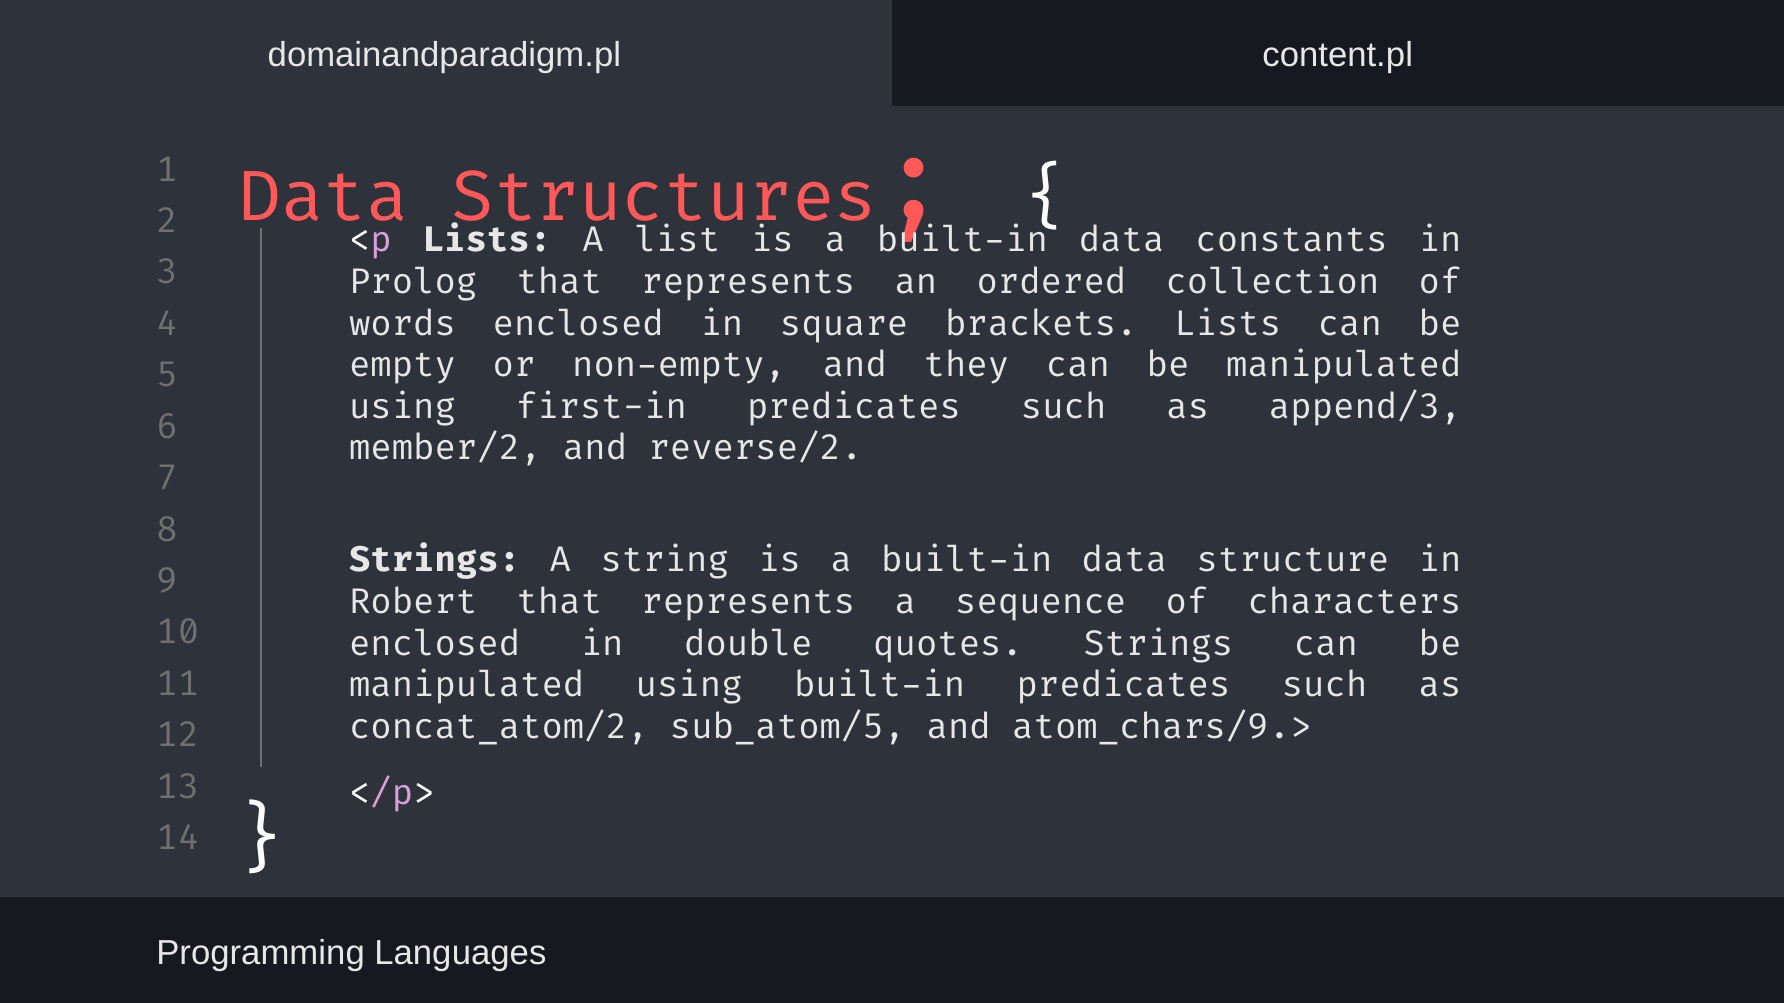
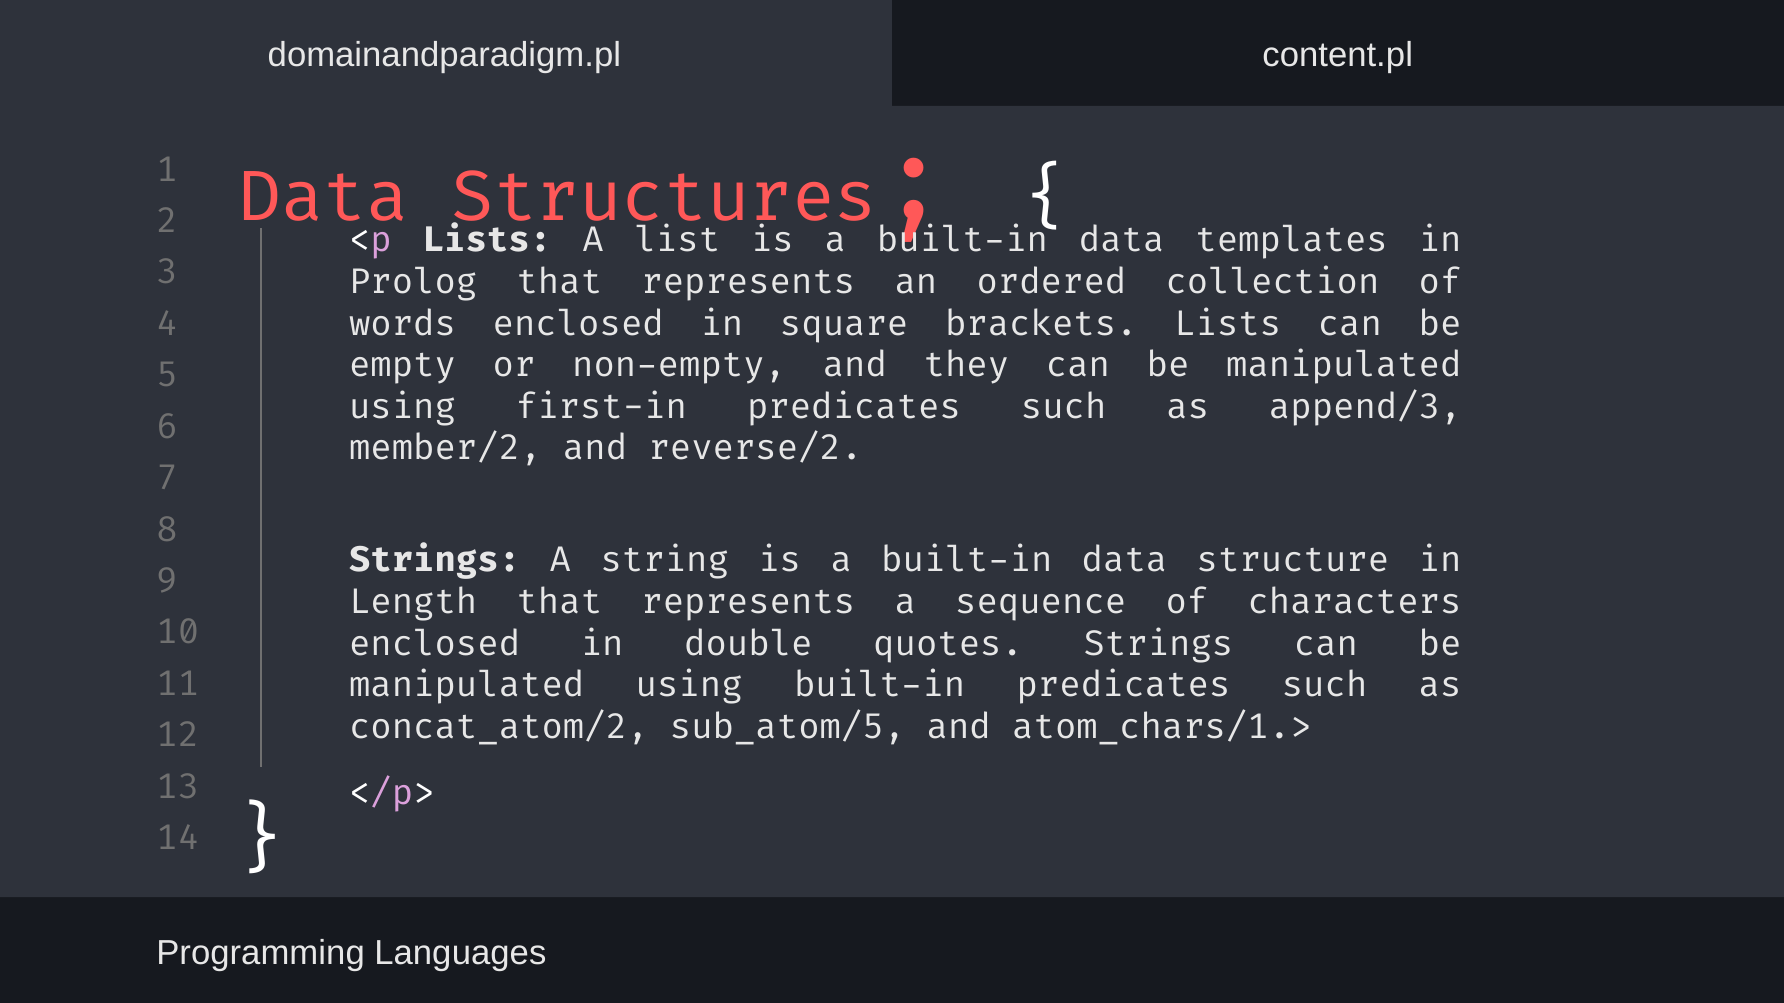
constants: constants -> templates (1292, 240)
Robert: Robert -> Length (413, 602)
atom_chars/9.>: atom_chars/9.> -> atom_chars/1.> (1162, 727)
